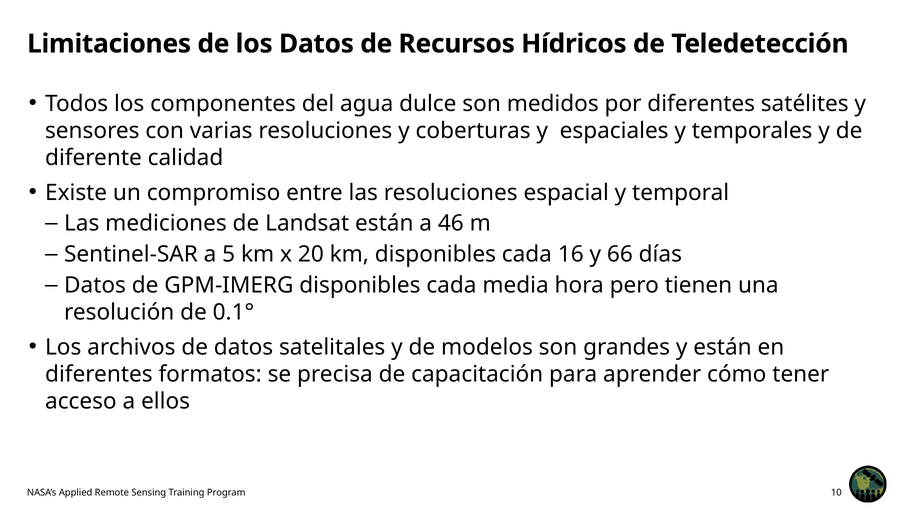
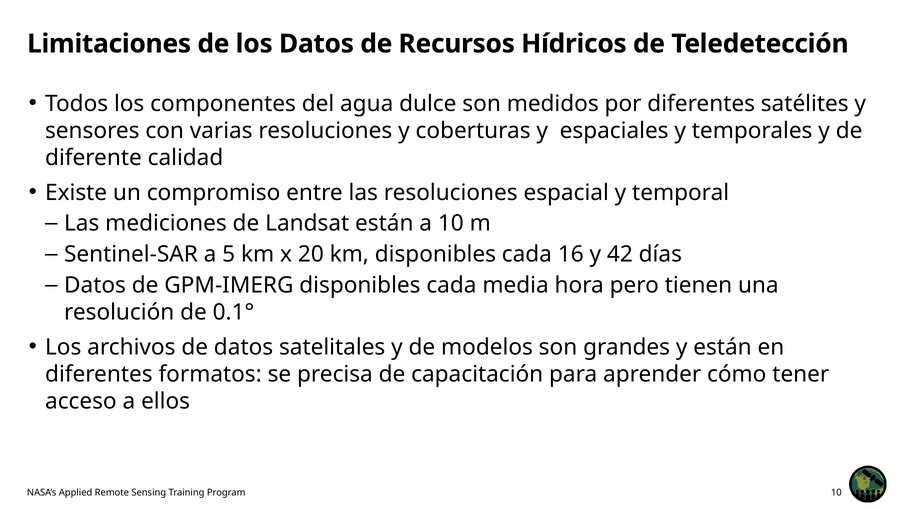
a 46: 46 -> 10 (451, 223)
66: 66 -> 42 (620, 254)
